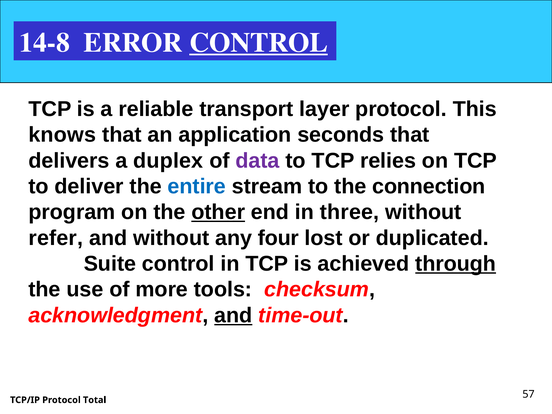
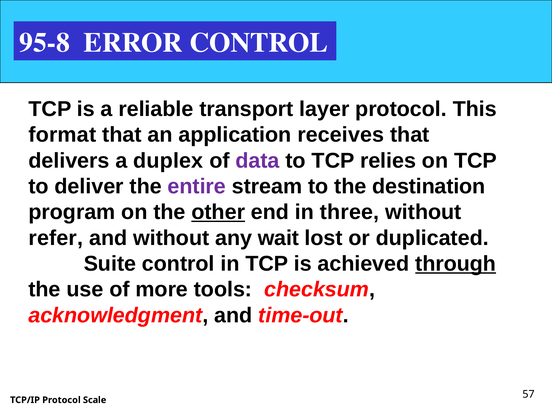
14-8: 14-8 -> 95-8 (45, 43)
CONTROL underline: present -> none (259, 43)
knows: knows -> format (62, 135)
seconds: seconds -> receives (341, 135)
entire colour: blue -> purple (197, 186)
connection: connection -> destination (429, 186)
four: four -> wait (278, 238)
and underline: present -> none (233, 315)
Total: Total -> Scale (95, 400)
